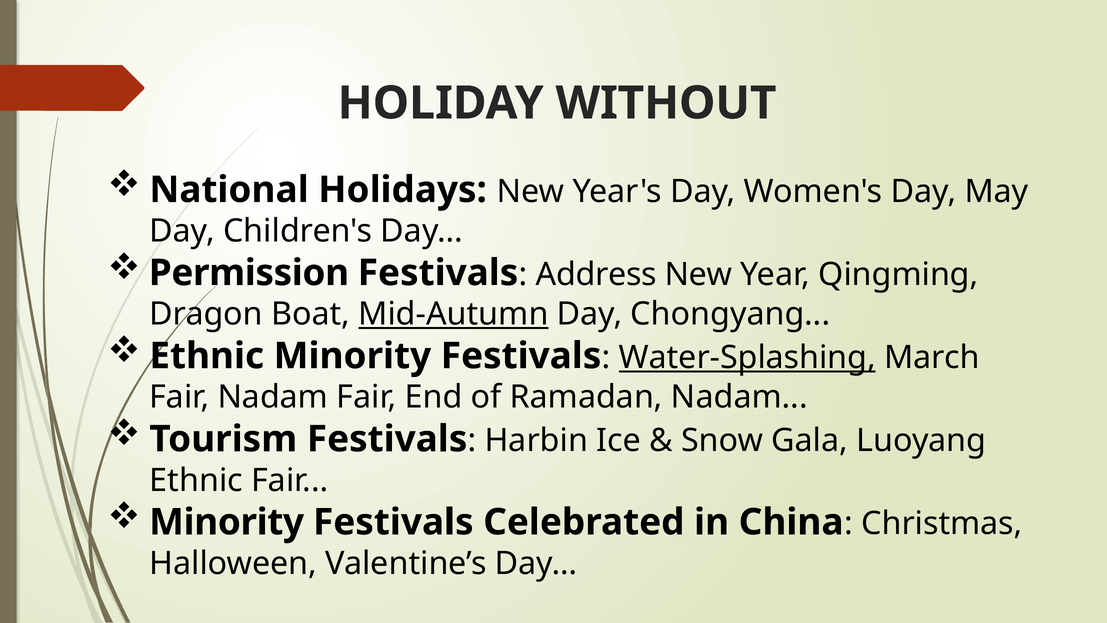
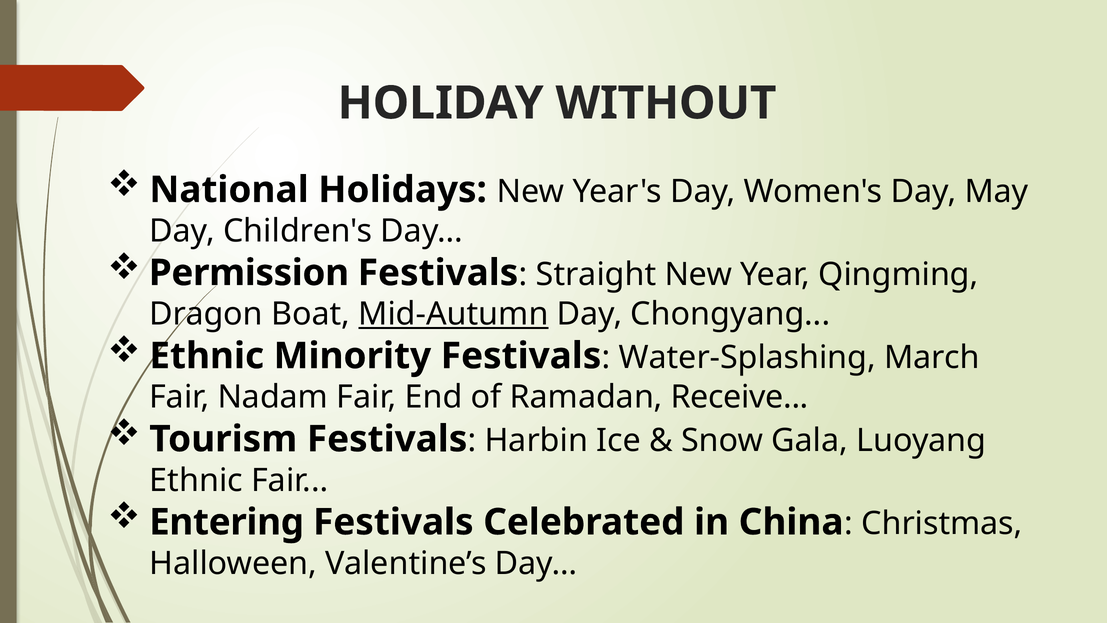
Address: Address -> Straight (596, 274)
Water-Splashing underline: present -> none (747, 357)
Ramadan Nadam: Nadam -> Receive (740, 397)
Minority: Minority -> Entering (227, 522)
